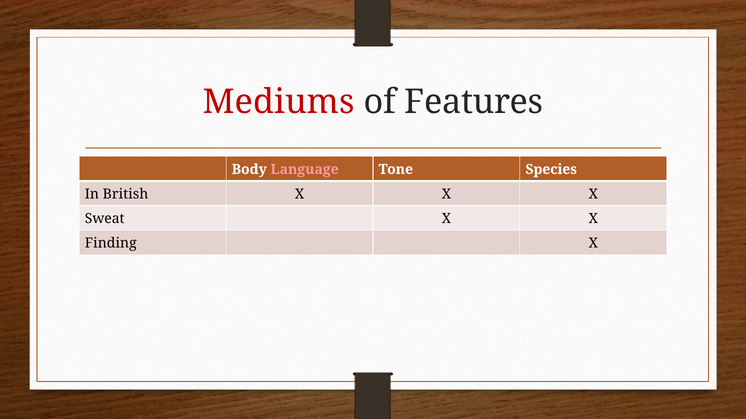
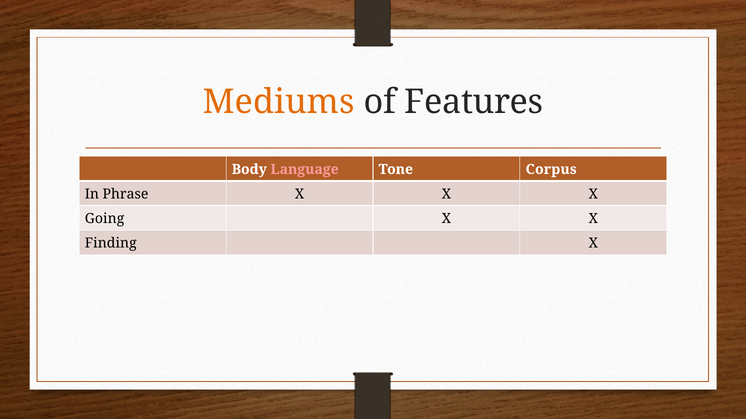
Mediums colour: red -> orange (279, 102)
Species: Species -> Corpus (551, 170)
British: British -> Phrase (125, 194)
Sweat: Sweat -> Going (105, 219)
